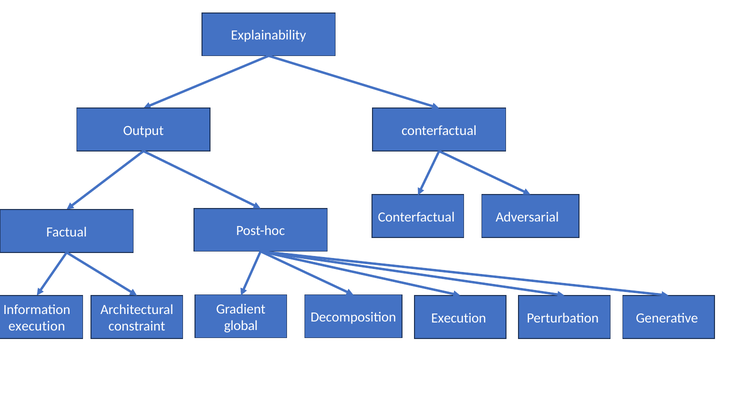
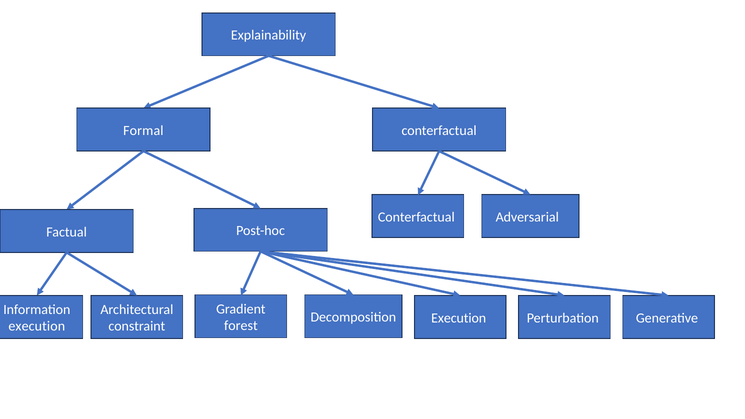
Output: Output -> Formal (143, 131)
global: global -> forest (241, 326)
